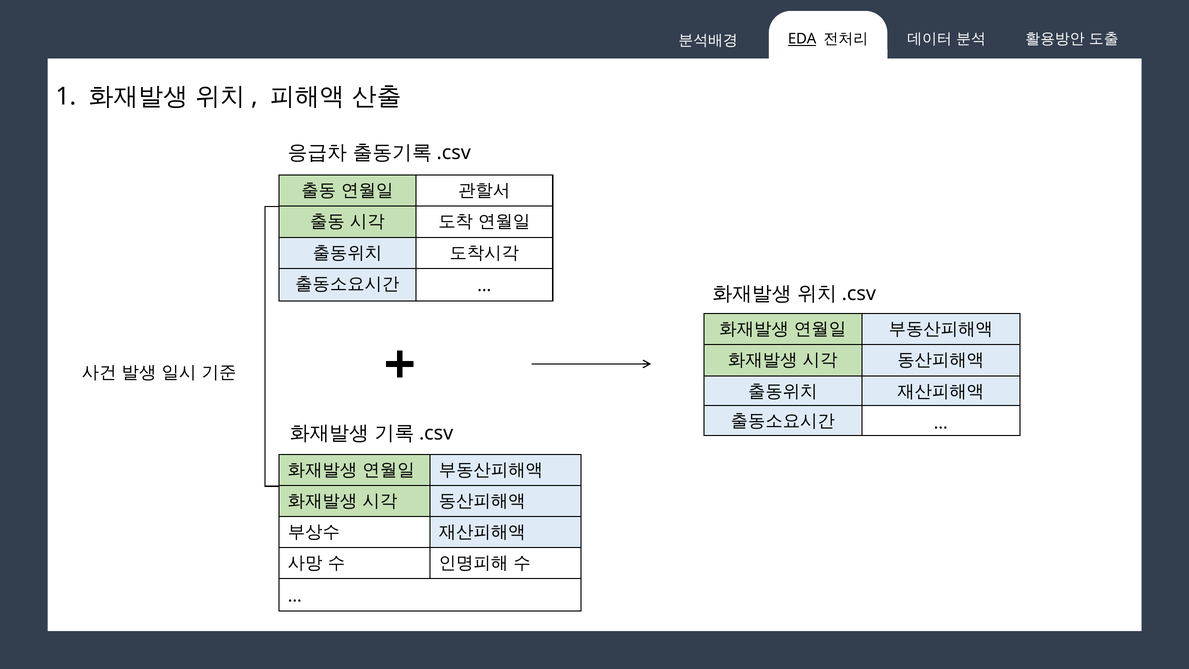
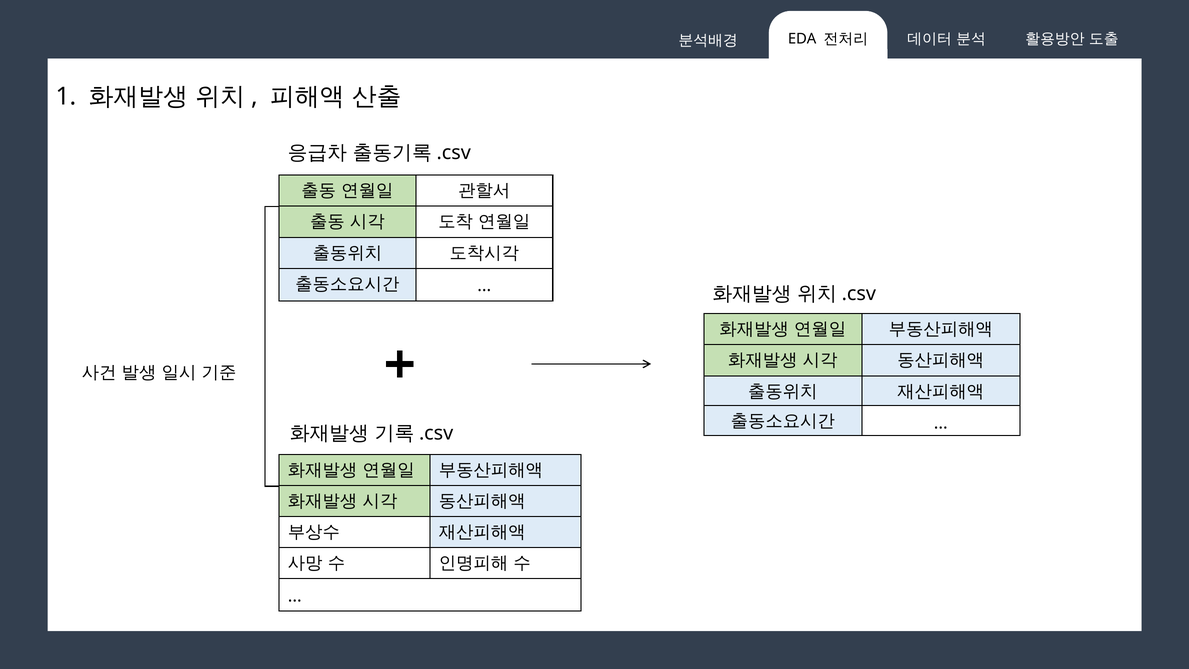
EDA underline: present -> none (802, 39)
